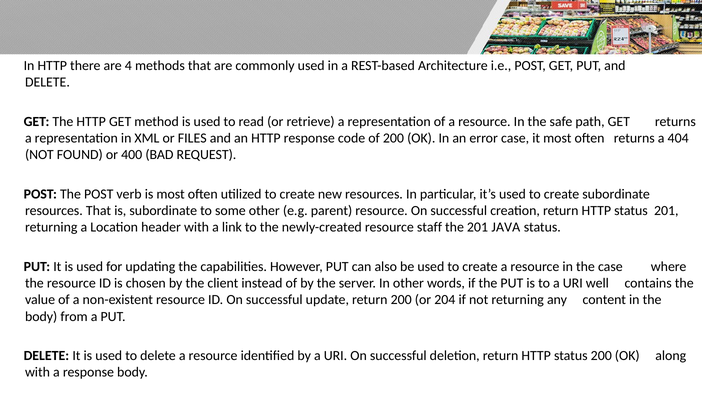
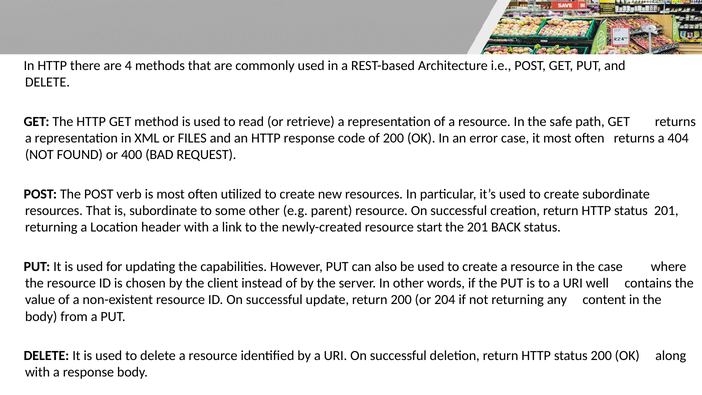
staff: staff -> start (430, 227)
JAVA: JAVA -> BACK (506, 227)
